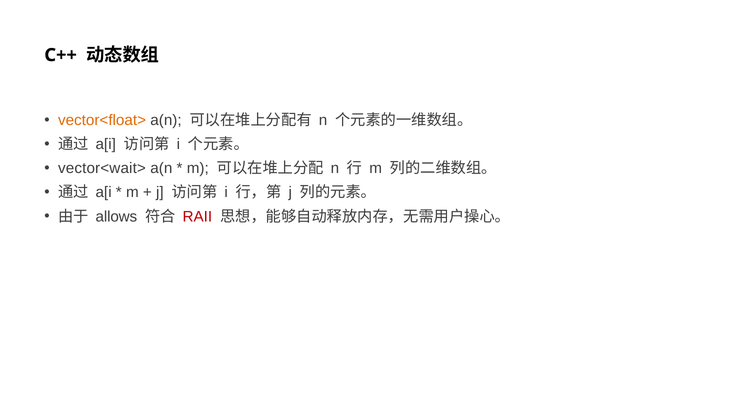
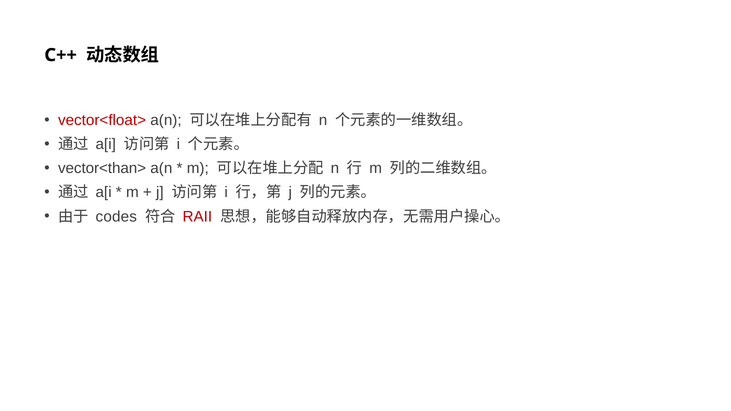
vector<float> colour: orange -> red (102, 120)
vector<wait>: vector<wait> -> vector<than> (102, 168)
allows: allows -> codes (116, 217)
